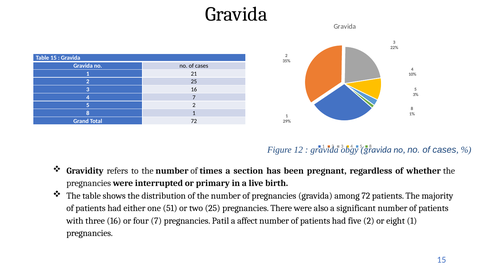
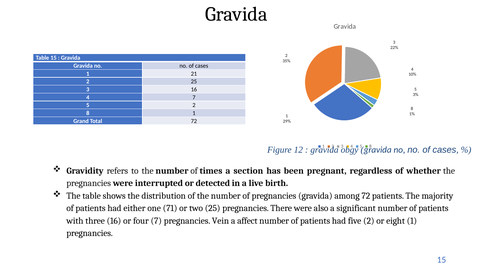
primary: primary -> detected (213, 183)
51: 51 -> 71 (170, 208)
Patil: Patil -> Vein (220, 220)
